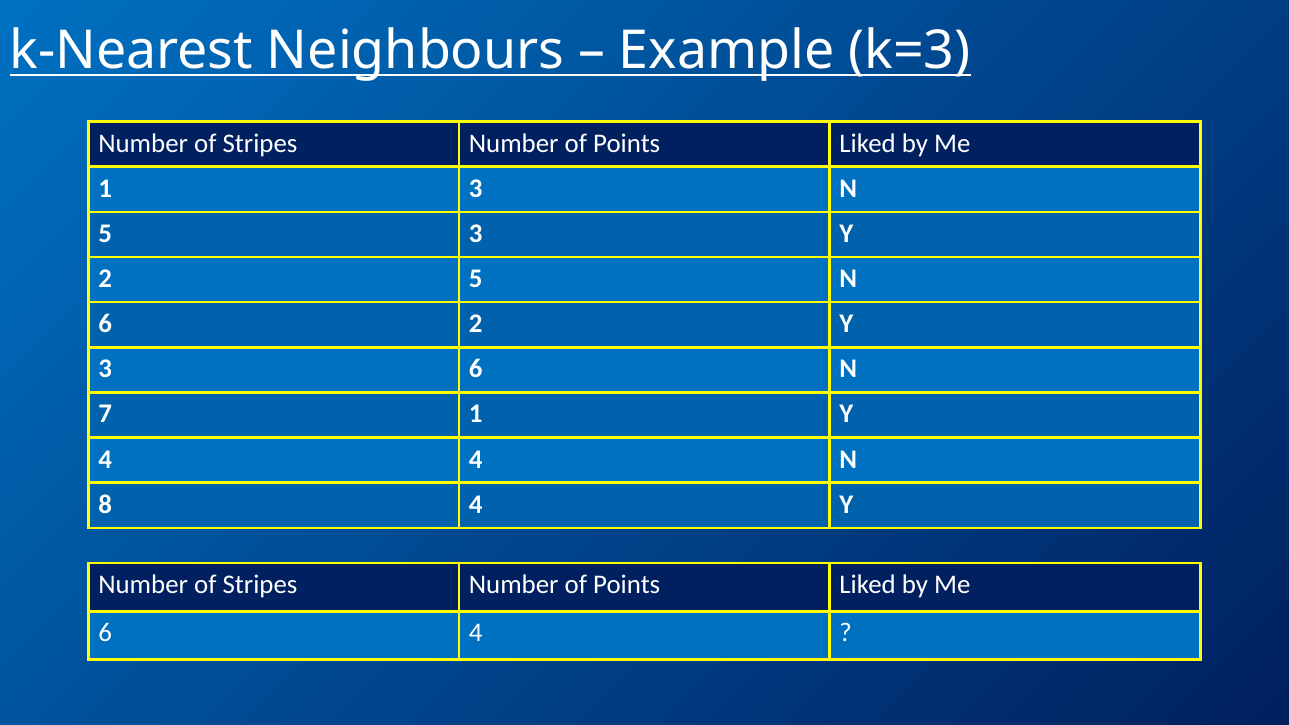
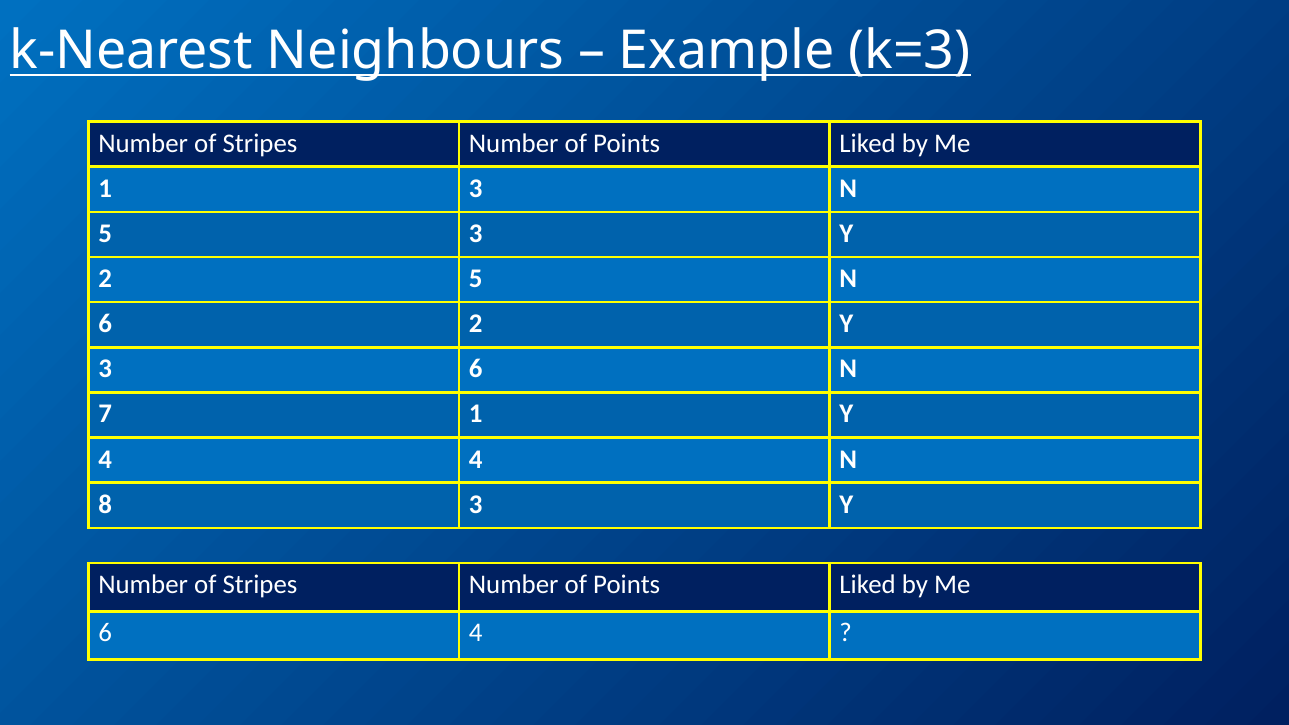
8 4: 4 -> 3 (476, 504)
